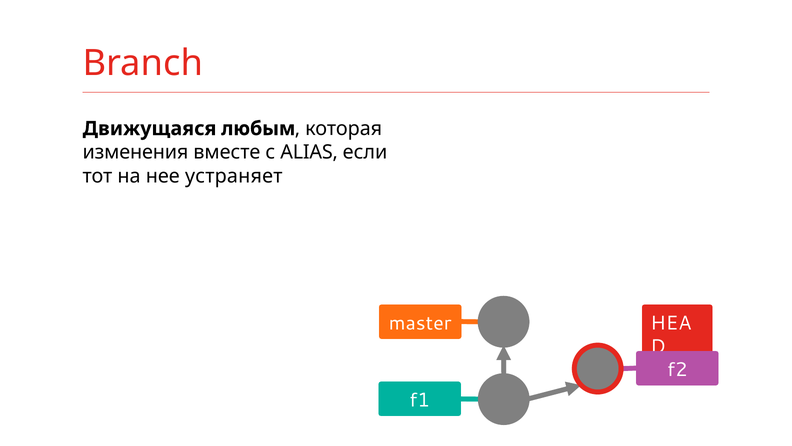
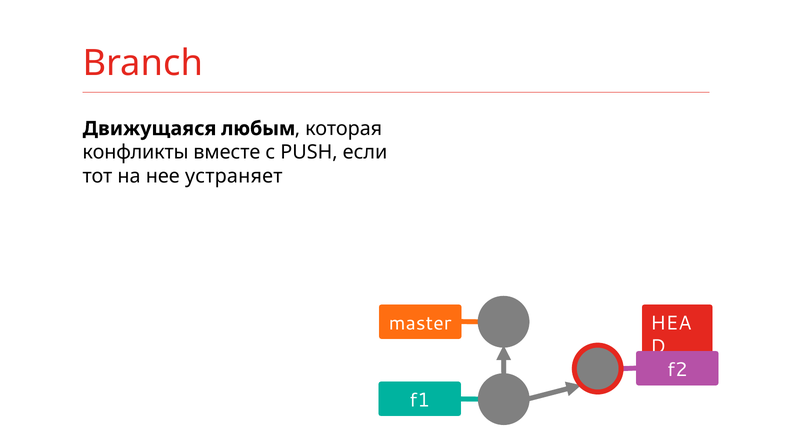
изменения: изменения -> конфликты (135, 152)
ALIAS: ALIAS -> PUSH (309, 152)
